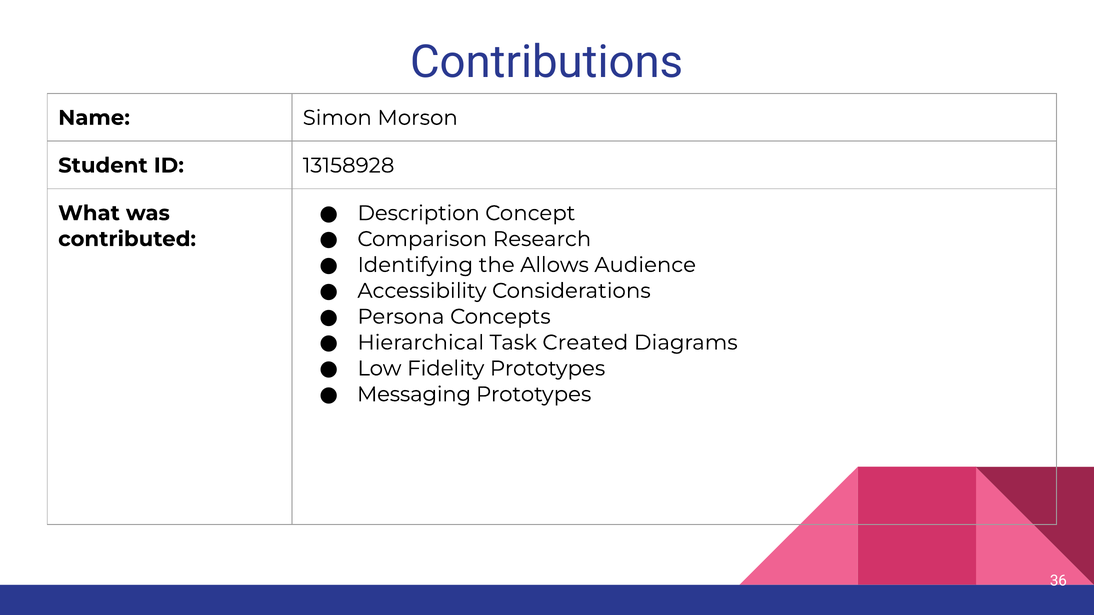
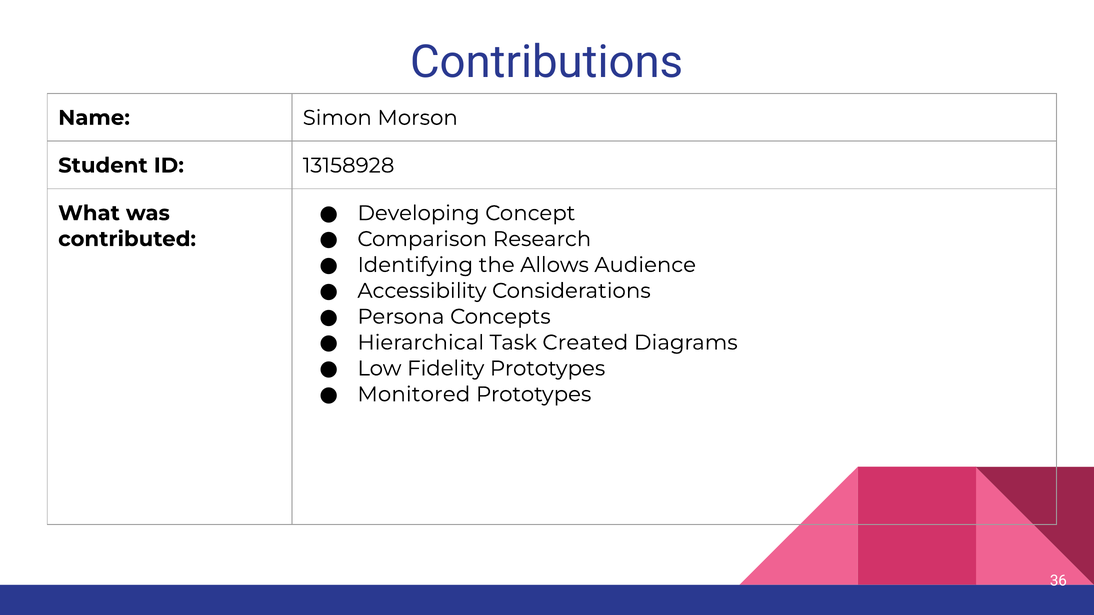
Description: Description -> Developing (419, 213)
Messaging: Messaging -> Monitored (414, 395)
